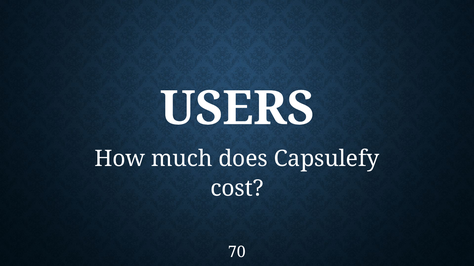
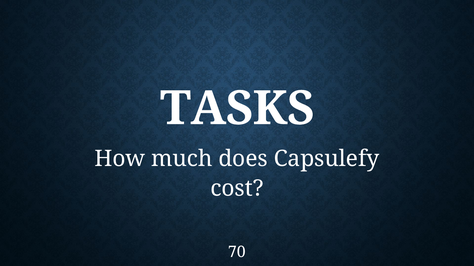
USERS: USERS -> TASKS (237, 109)
